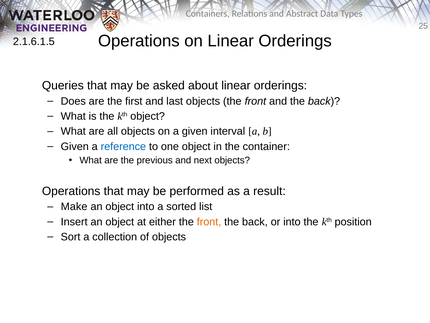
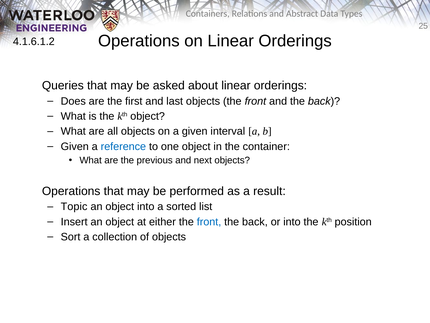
2.1.6.1.5: 2.1.6.1.5 -> 4.1.6.1.2 (34, 41)
Make: Make -> Topic (74, 206)
front colour: orange -> blue (209, 221)
